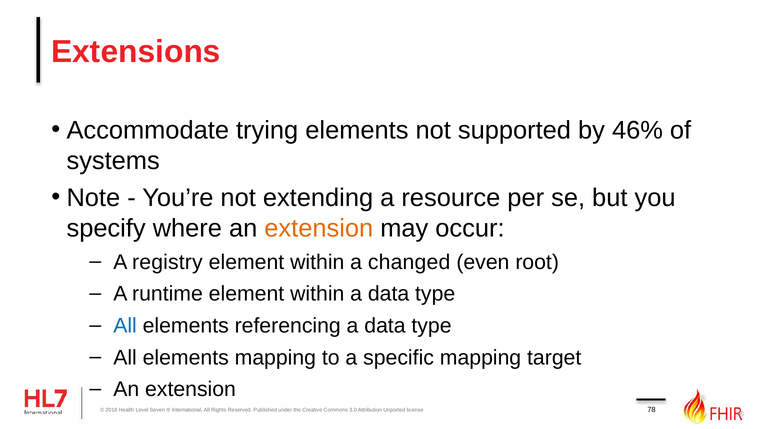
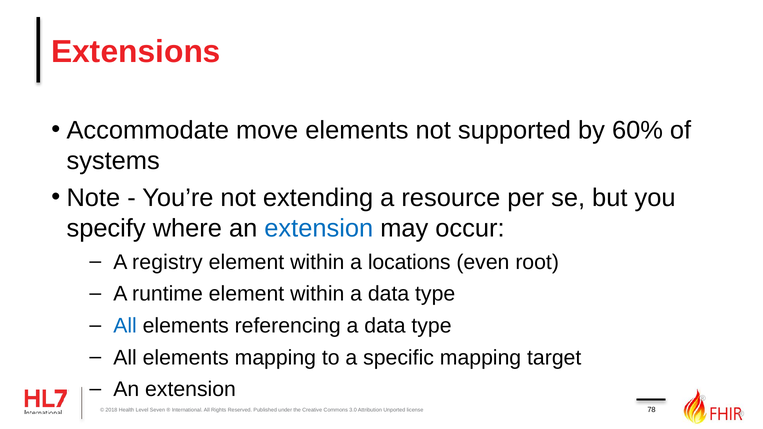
trying: trying -> move (267, 130)
46%: 46% -> 60% (637, 130)
extension colour: orange -> blue (319, 228)
changed: changed -> locations (409, 262)
